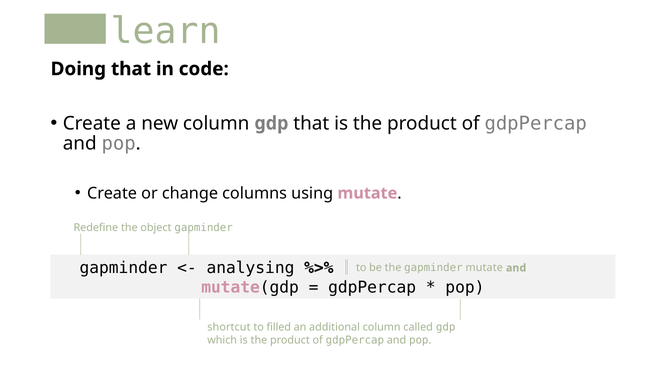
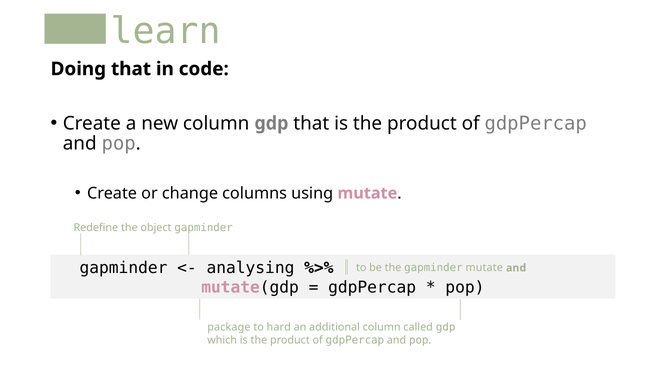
shortcut: shortcut -> package (229, 327)
filled: filled -> hard (279, 327)
